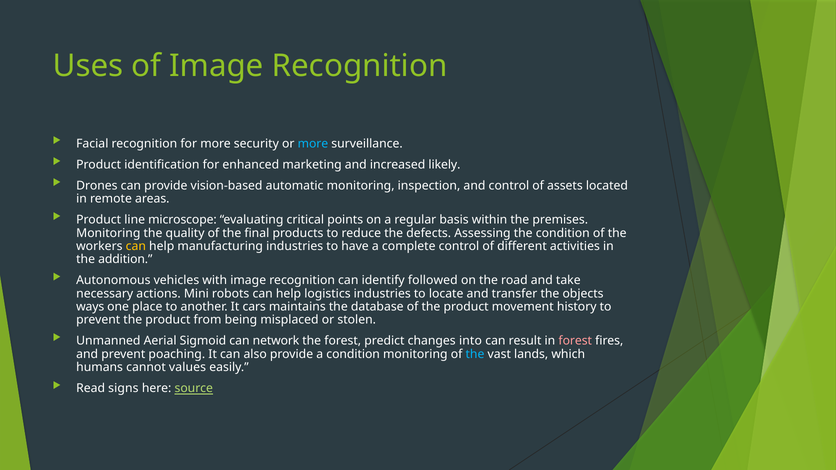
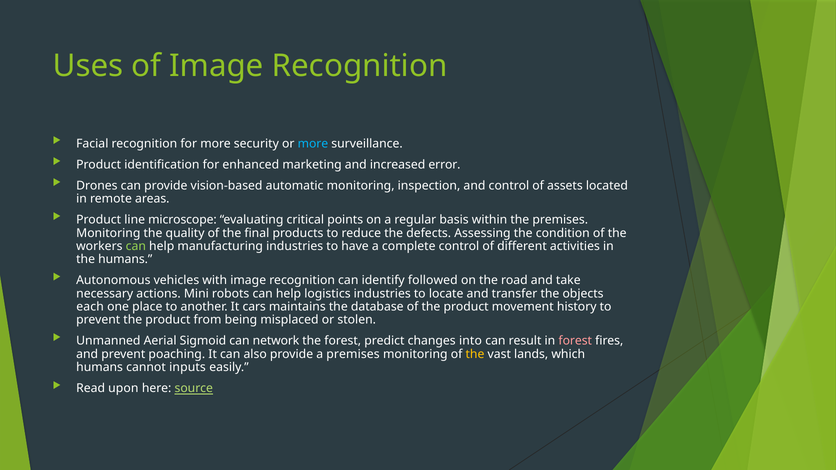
likely: likely -> error (444, 165)
can colour: yellow -> light green (136, 246)
the addition: addition -> humans (125, 260)
ways: ways -> each (90, 307)
a condition: condition -> premises (353, 354)
the colour: light blue -> yellow (475, 354)
values: values -> inputs (188, 368)
signs: signs -> upon (123, 389)
